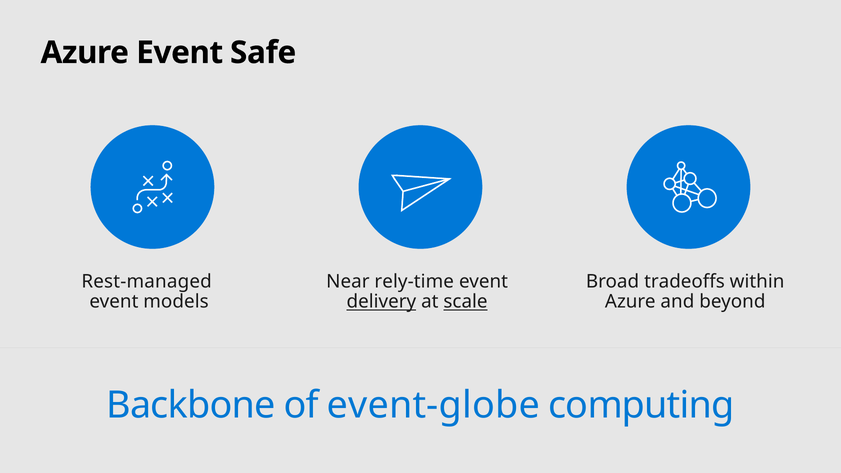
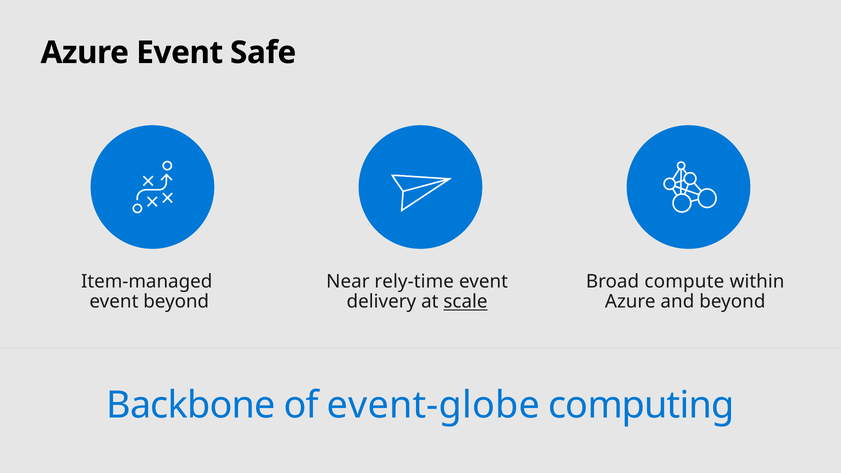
Rest-managed: Rest-managed -> Item-managed (147, 281)
tradeoffs: tradeoffs -> compute (684, 281)
event models: models -> beyond (176, 302)
delivery underline: present -> none (381, 302)
